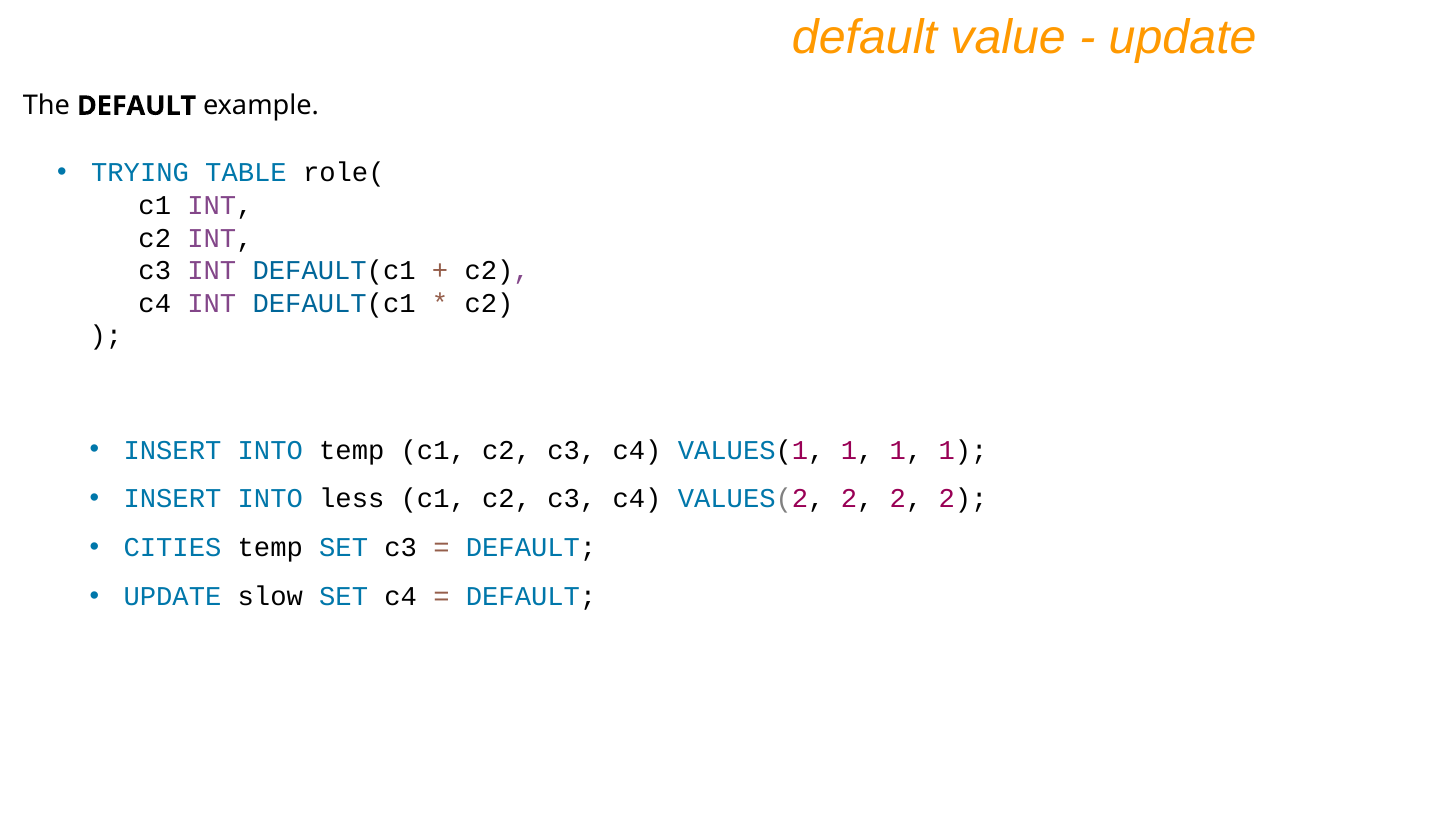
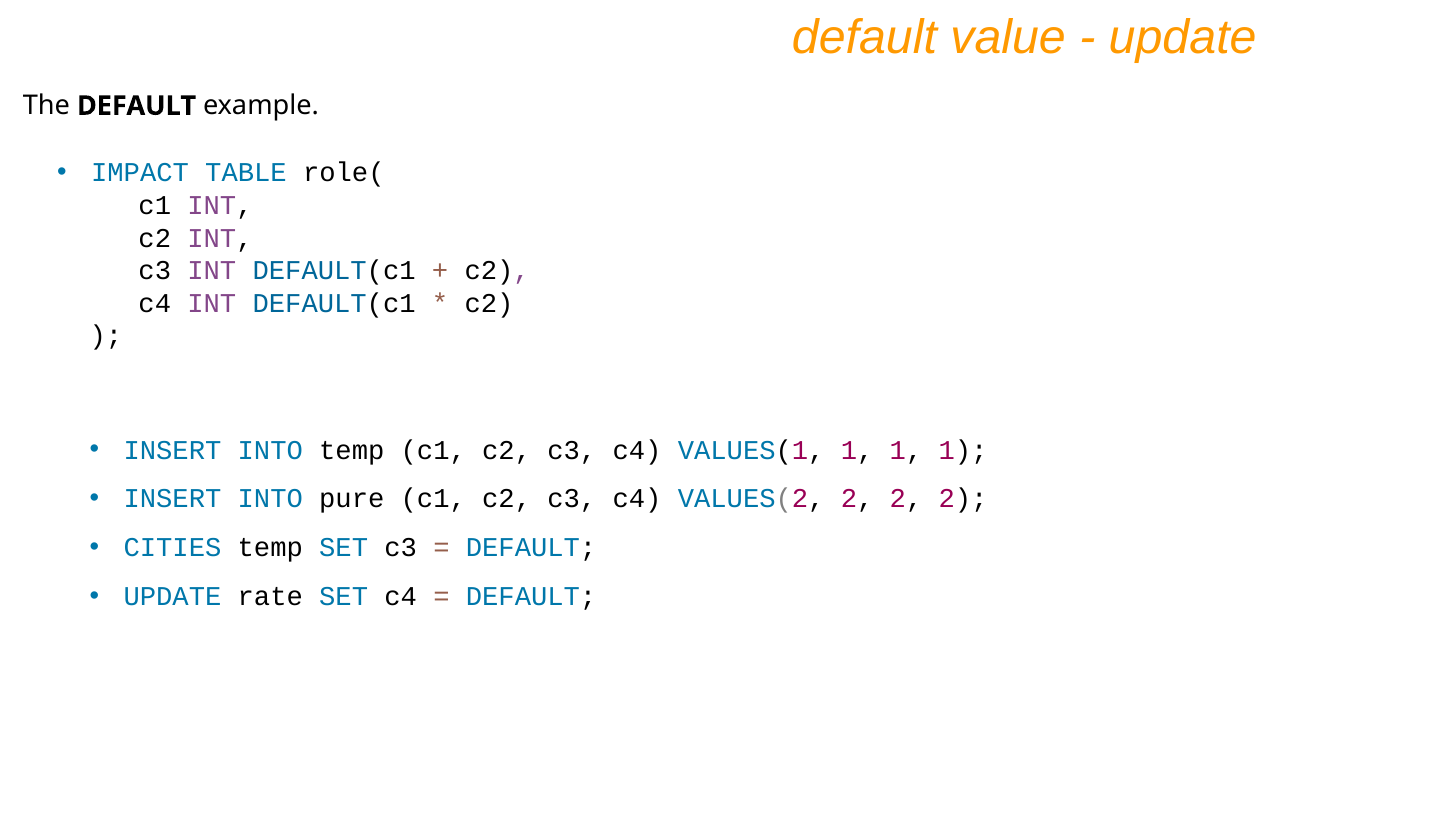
TRYING: TRYING -> IMPACT (140, 173)
less: less -> pure (352, 499)
slow: slow -> rate (270, 597)
